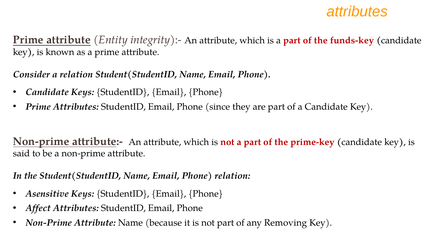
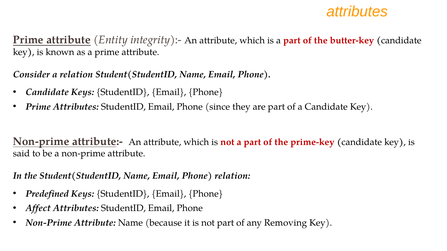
funds-key: funds-key -> butter-key (352, 41)
Asensitive: Asensitive -> Predefined (47, 194)
